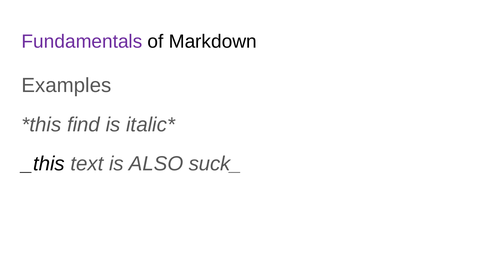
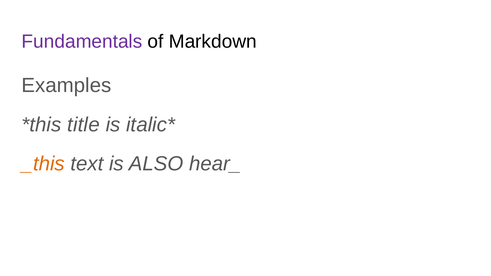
find: find -> title (83, 125)
_this colour: black -> orange (43, 164)
suck_: suck_ -> hear_ (215, 164)
